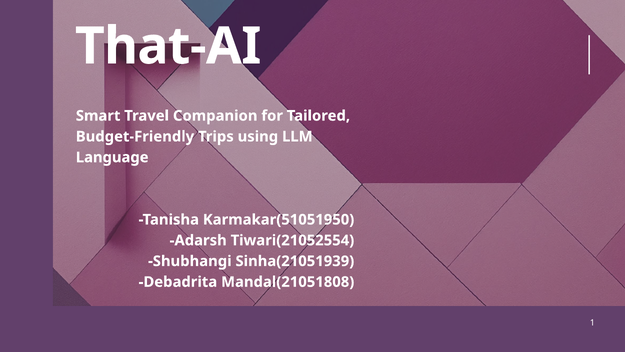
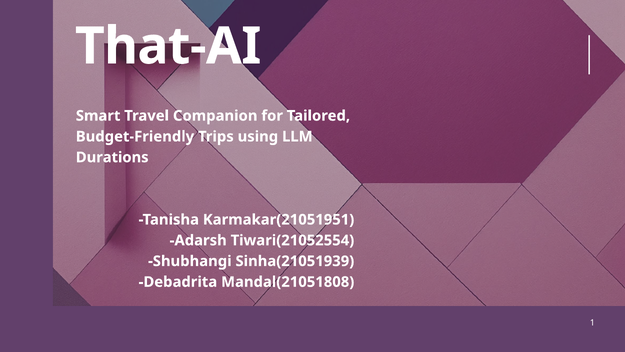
Language: Language -> Durations (112, 157)
Karmakar(51051950: Karmakar(51051950 -> Karmakar(21051951 (279, 219)
